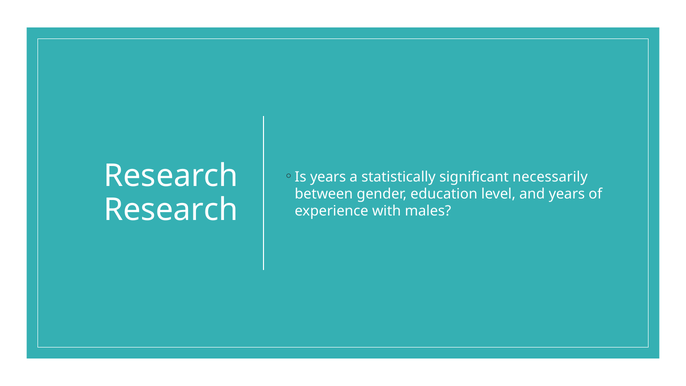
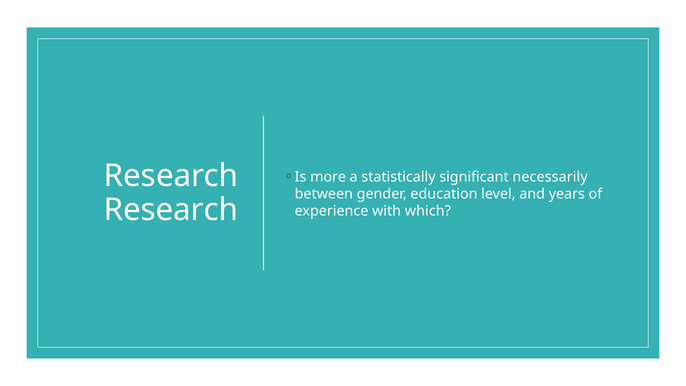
Is years: years -> more (328, 177)
males: males -> which (428, 211)
